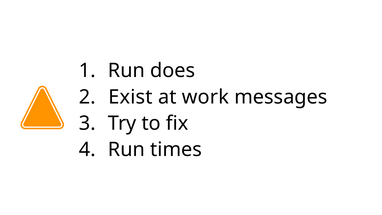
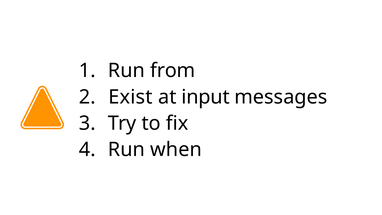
does: does -> from (173, 71)
work: work -> input (206, 97)
times: times -> when (176, 149)
